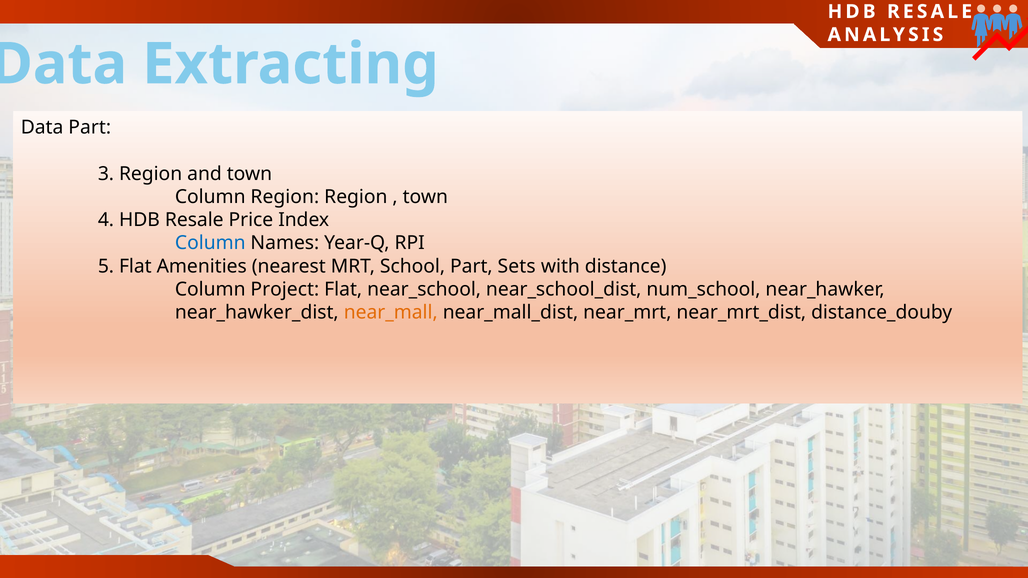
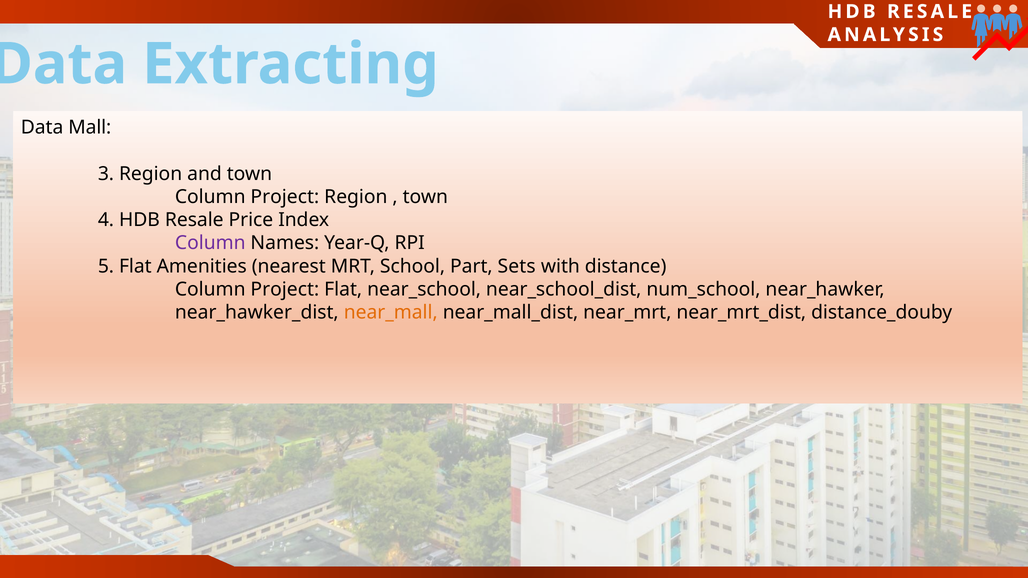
Data Part: Part -> Mall (90, 128)
Region: Region -> Project (285, 197)
Column colour: blue -> purple (210, 243)
